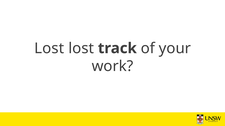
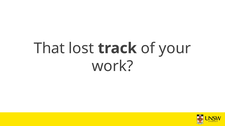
Lost: Lost -> That (49, 48)
